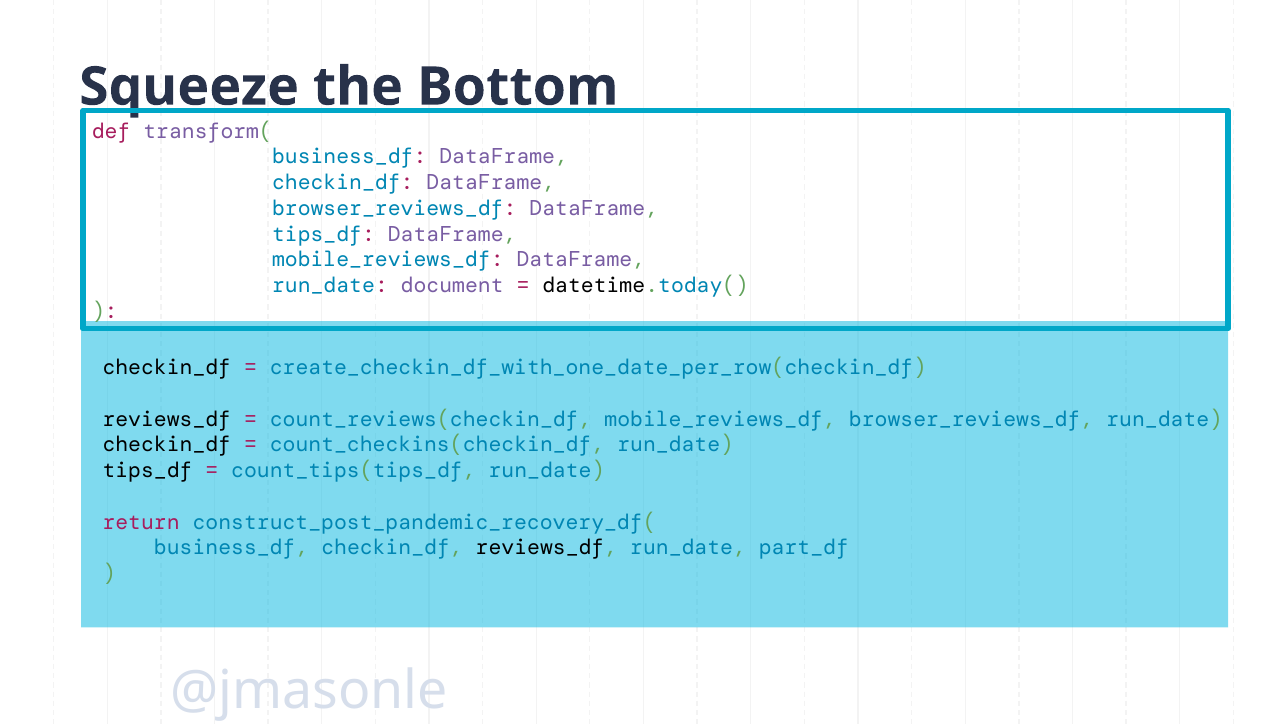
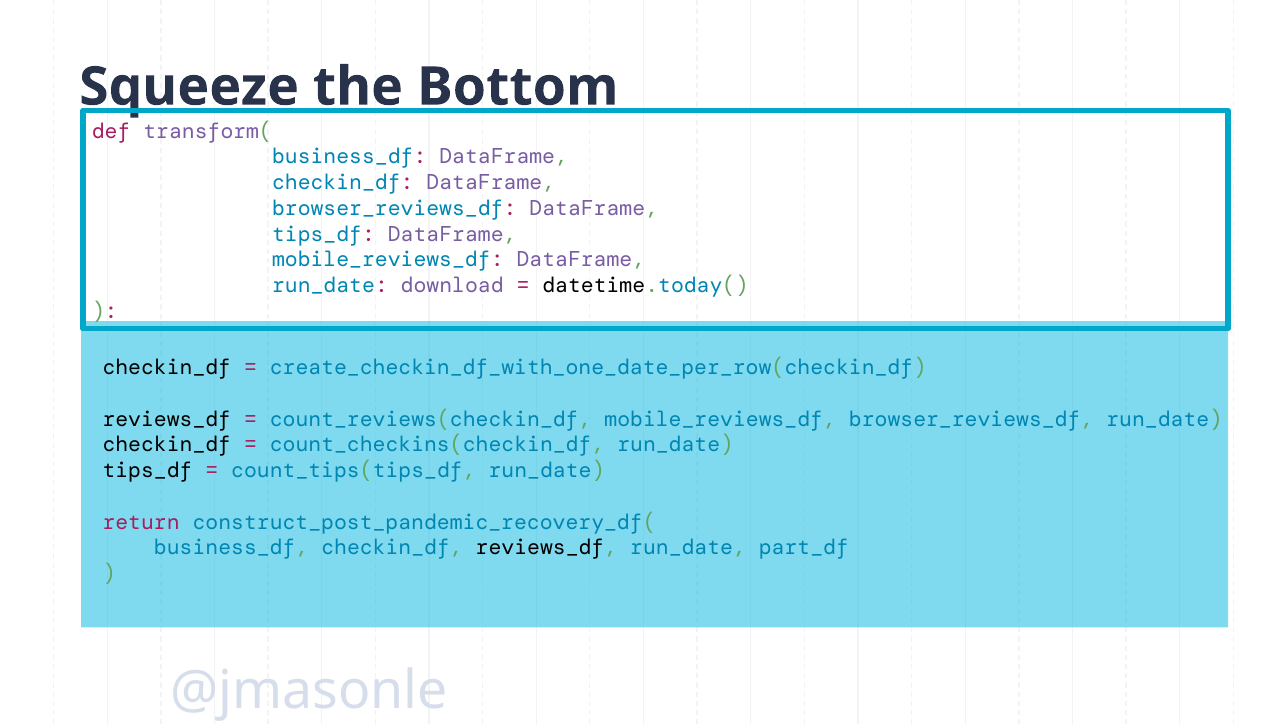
document: document -> download (452, 286)
